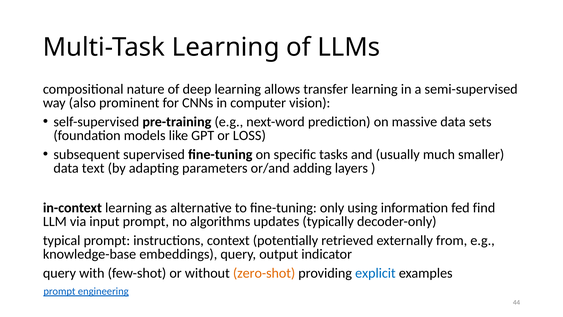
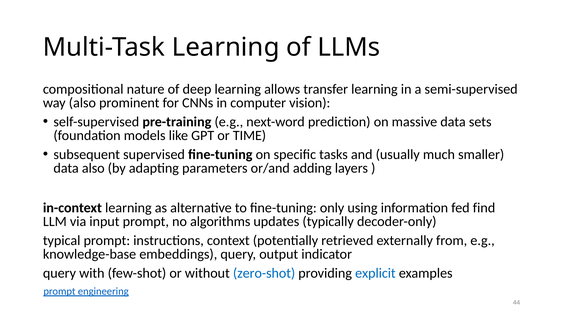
LOSS: LOSS -> TIME (249, 136)
data text: text -> also (93, 168)
zero-shot colour: orange -> blue (264, 273)
